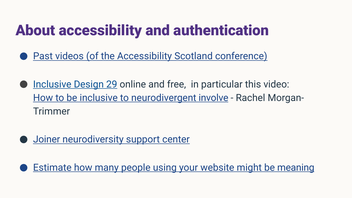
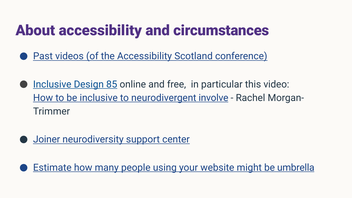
authentication: authentication -> circumstances (221, 30)
29: 29 -> 85 (112, 84)
meaning: meaning -> umbrella (296, 168)
